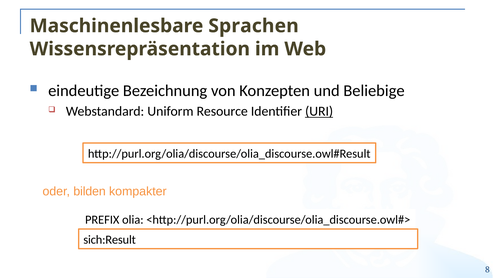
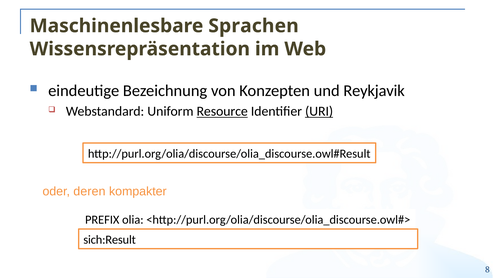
Beliebige: Beliebige -> Reykjavik (374, 91)
Resource underline: none -> present (222, 111)
bilden: bilden -> deren (89, 191)
